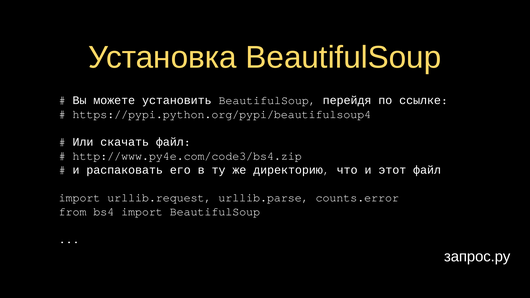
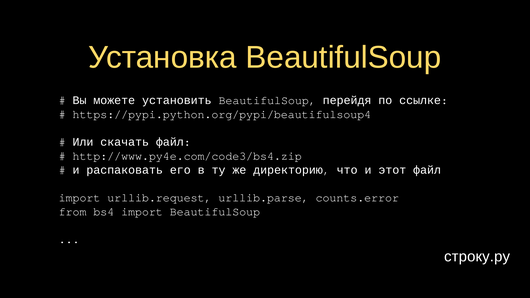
запрос.py: запрос.py -> строку.py (477, 257)
